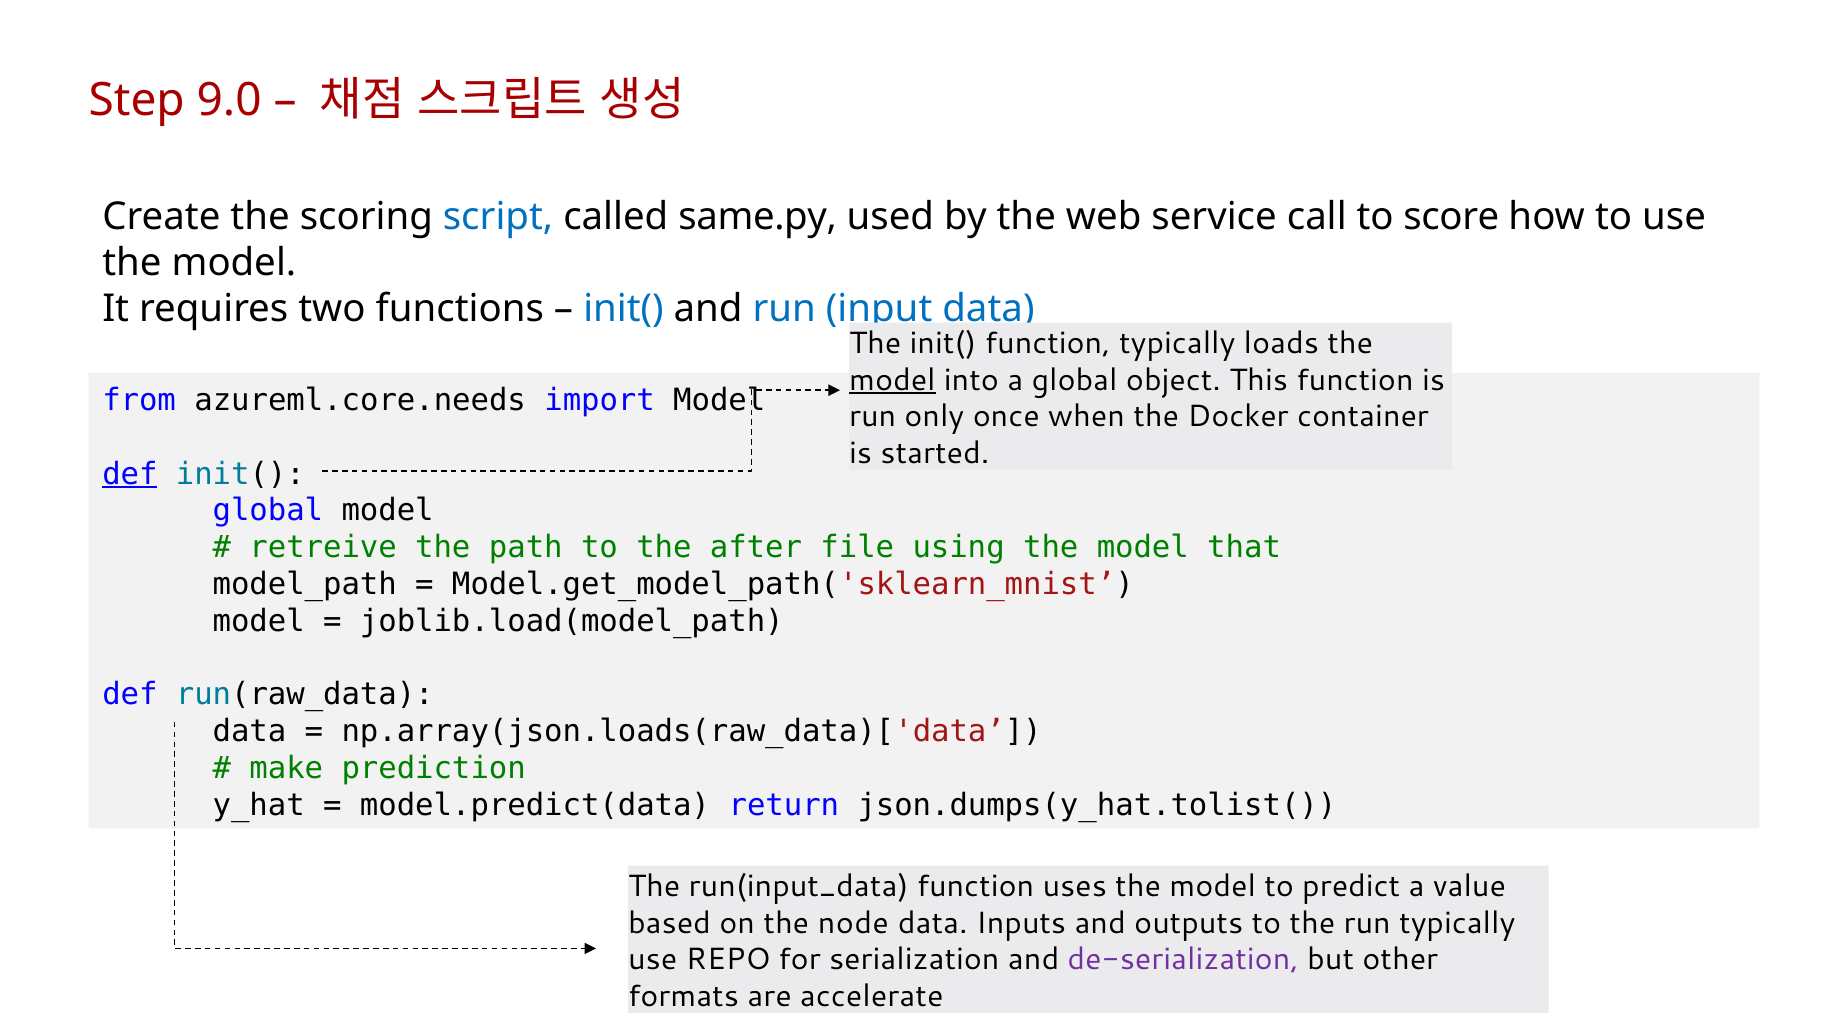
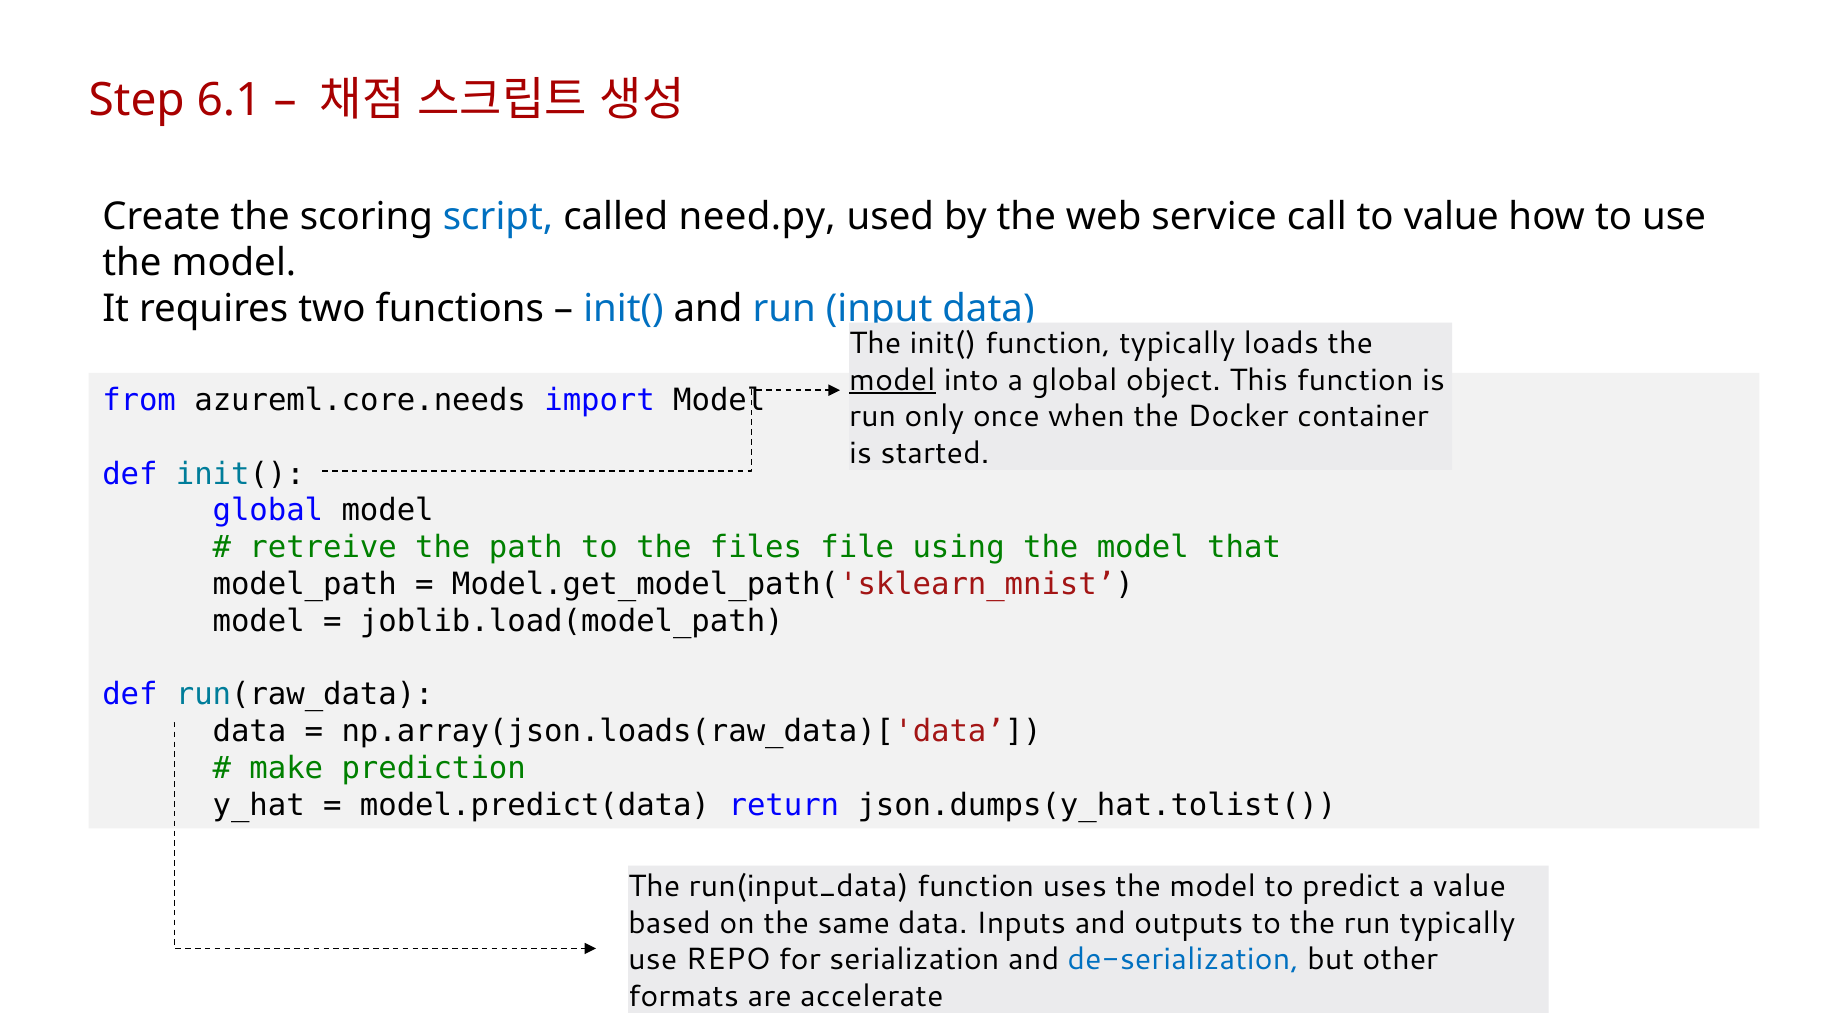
9.0: 9.0 -> 6.1 (229, 101)
same.py: same.py -> need.py (757, 216)
to score: score -> value (1451, 216)
def underline: present -> none (130, 474)
after: after -> files (756, 547)
node: node -> same (854, 923)
de-serialization colour: purple -> blue (1183, 959)
